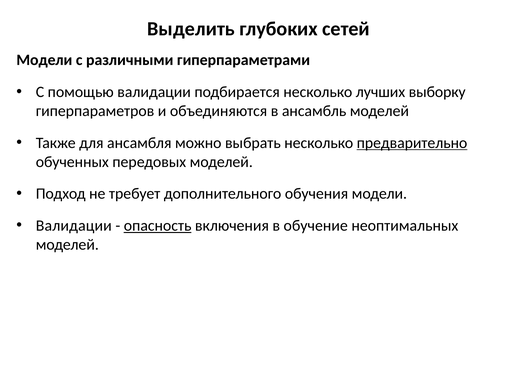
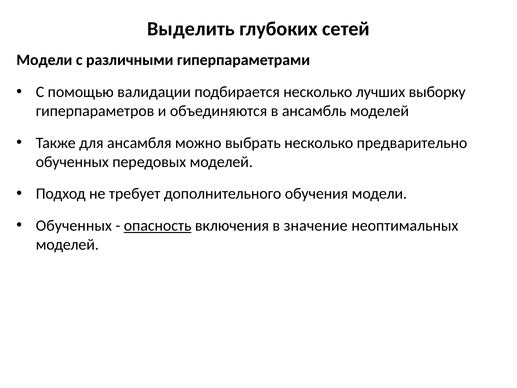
предварительно underline: present -> none (412, 143)
Валидации: Валидации -> Обученных (74, 225)
обучение: обучение -> значение (316, 225)
